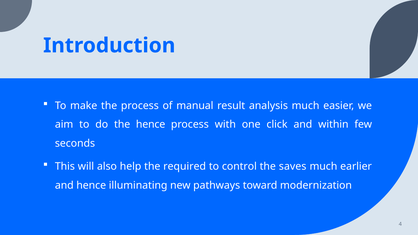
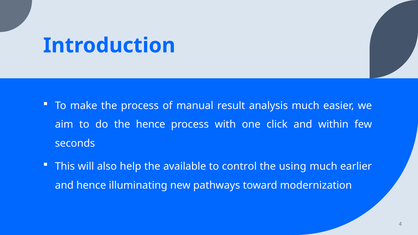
required: required -> available (185, 167)
saves: saves -> using (293, 167)
